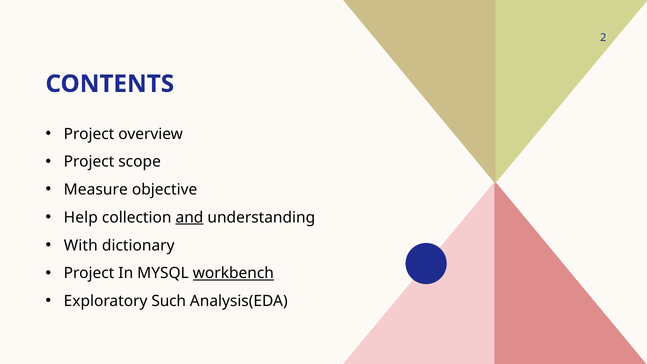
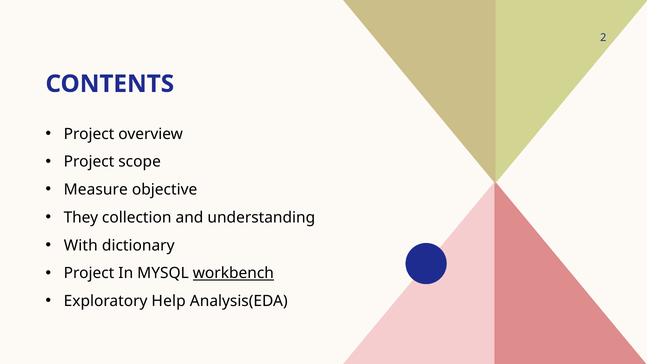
Help: Help -> They (81, 218)
and underline: present -> none (189, 218)
Such: Such -> Help (169, 301)
